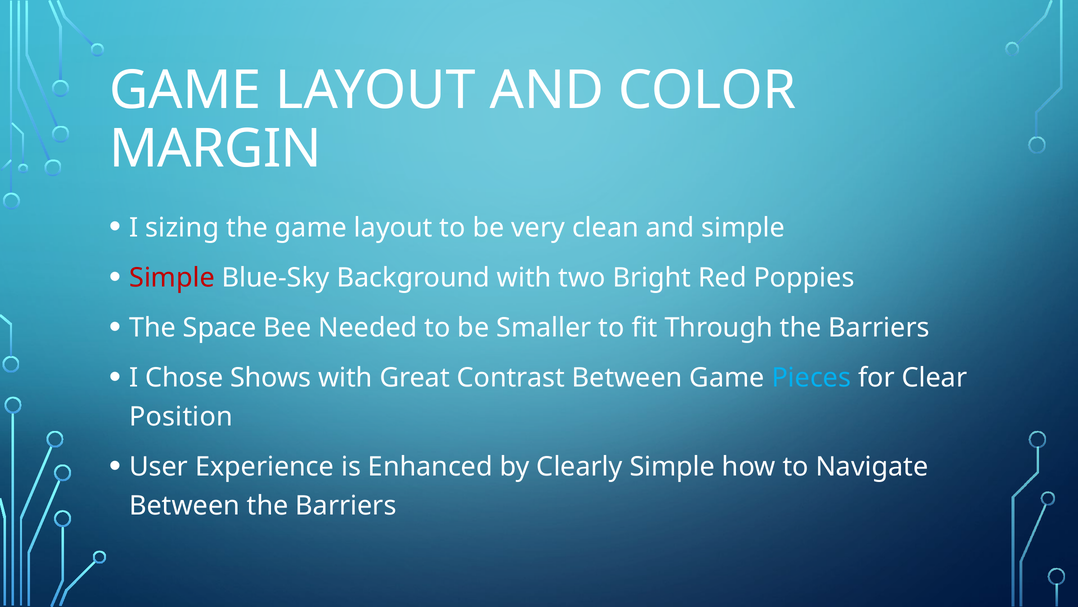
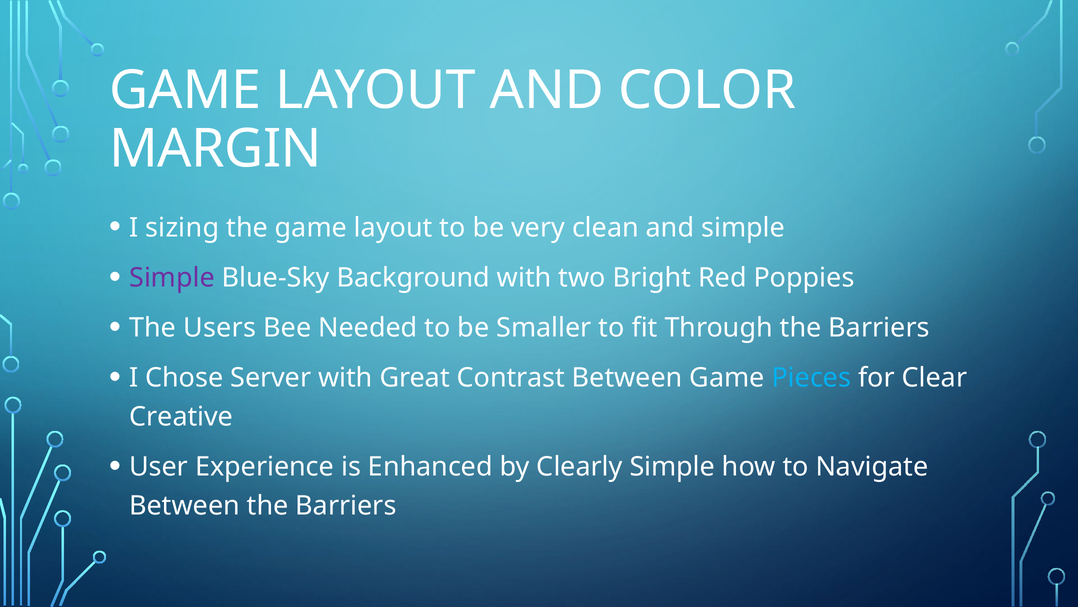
Simple colour: red -> purple (172, 278)
Space: Space -> Users (220, 328)
Shows: Shows -> Server (271, 378)
Position: Position -> Creative (181, 416)
